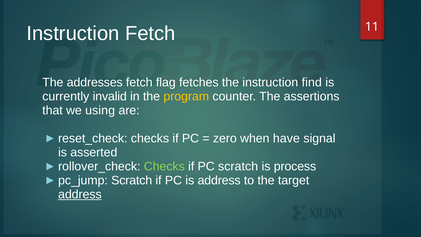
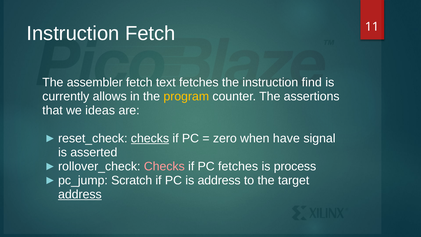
addresses: addresses -> assembler (95, 82)
flag: flag -> text (166, 82)
invalid: invalid -> allows (110, 96)
using: using -> ideas (100, 110)
checks underline: none -> present (150, 138)
Checks colour: light green -> pink (164, 166)
PC scratch: scratch -> fetches (238, 166)
